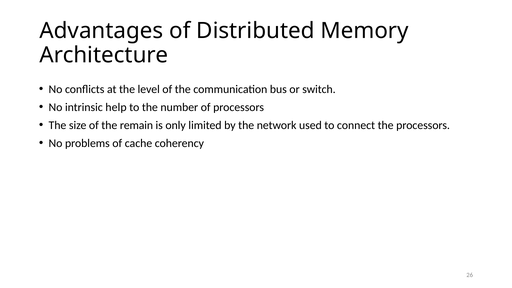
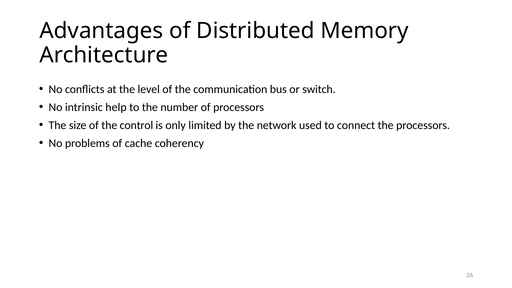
remain: remain -> control (136, 125)
